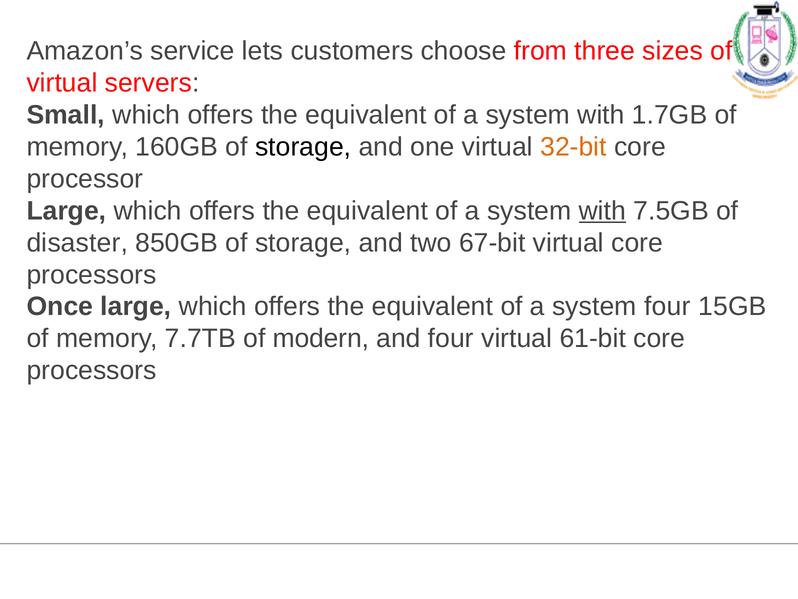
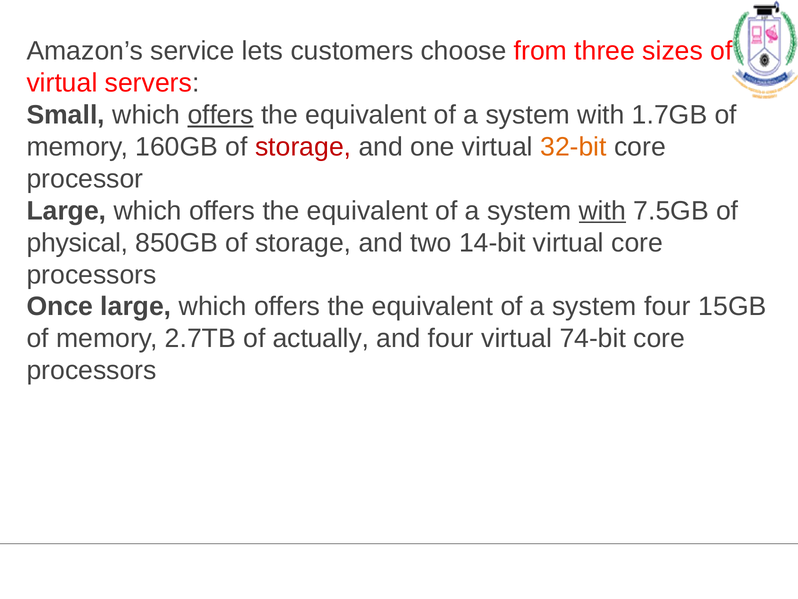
offers underline: none -> present (221, 115)
storage colour: black -> red (303, 147)
disaster: disaster -> physical (77, 243)
67-bit: 67-bit -> 14-bit (492, 243)
7.7TB: 7.7TB -> 2.7TB (200, 338)
modern: modern -> actually (321, 338)
61-bit: 61-bit -> 74-bit (593, 338)
